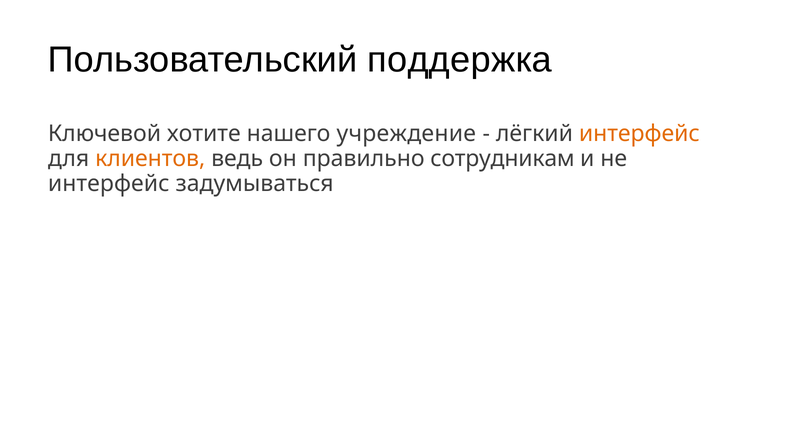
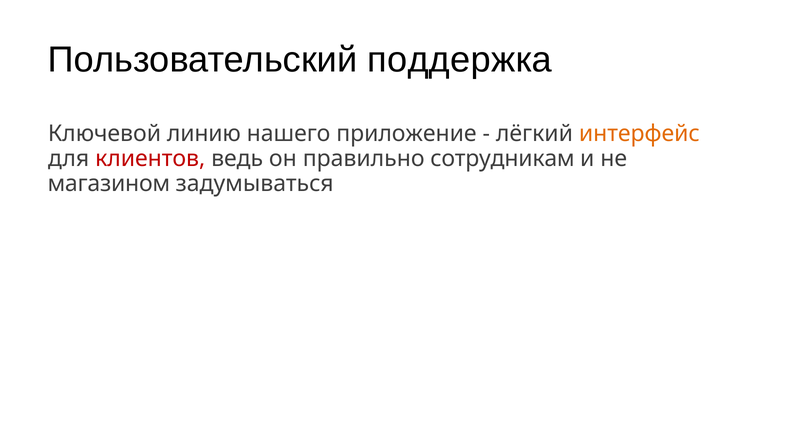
хотите: хотите -> линию (204, 134)
учреждение: учреждение -> приложение (406, 134)
клиентов colour: orange -> red (150, 158)
интерфейс: интерфейс -> магазином (109, 183)
